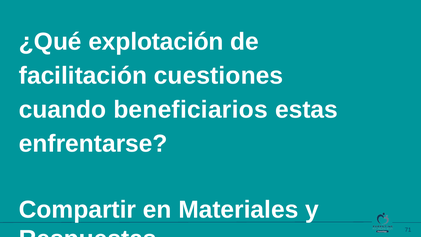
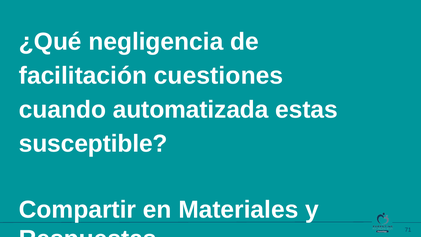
explotación: explotación -> negligencia (156, 42)
beneficiarios: beneficiarios -> automatizada (191, 110)
enfrentarse: enfrentarse -> susceptible (93, 143)
